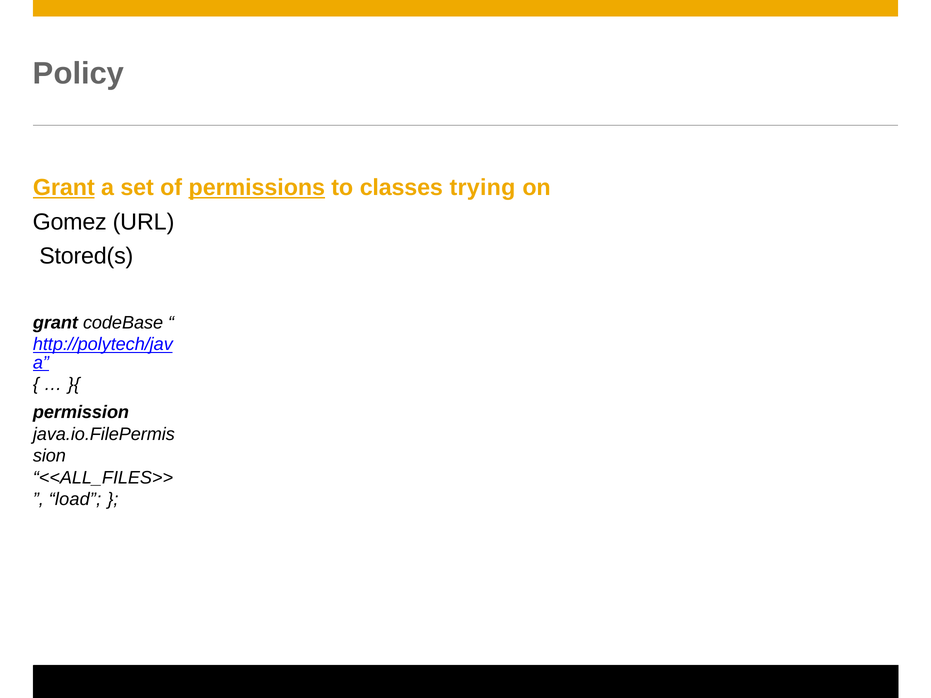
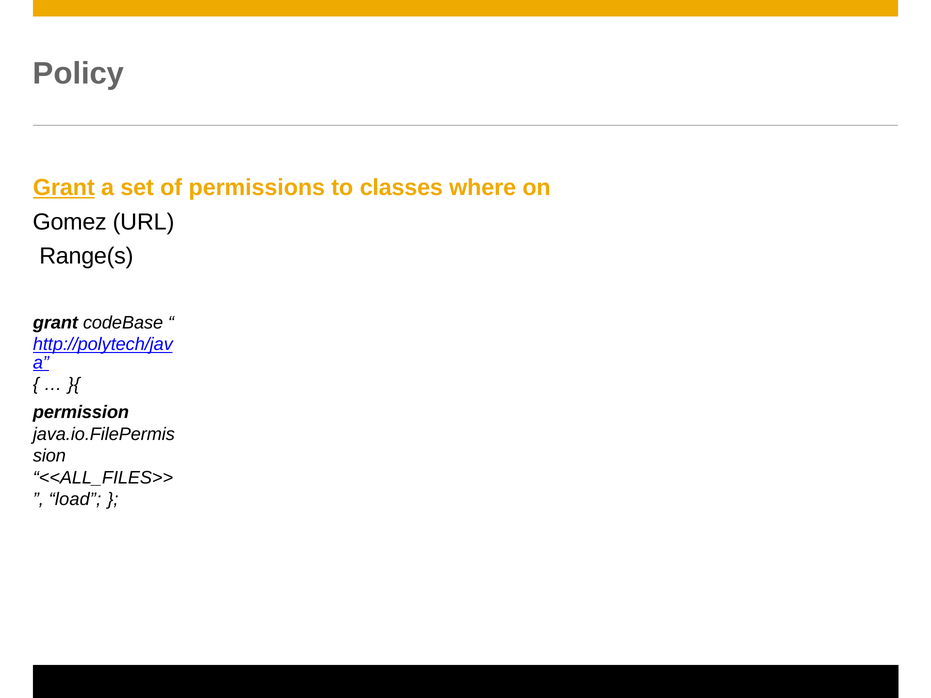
permissions underline: present -> none (257, 188)
trying: trying -> where (483, 188)
Stored(s: Stored(s -> Range(s (86, 256)
